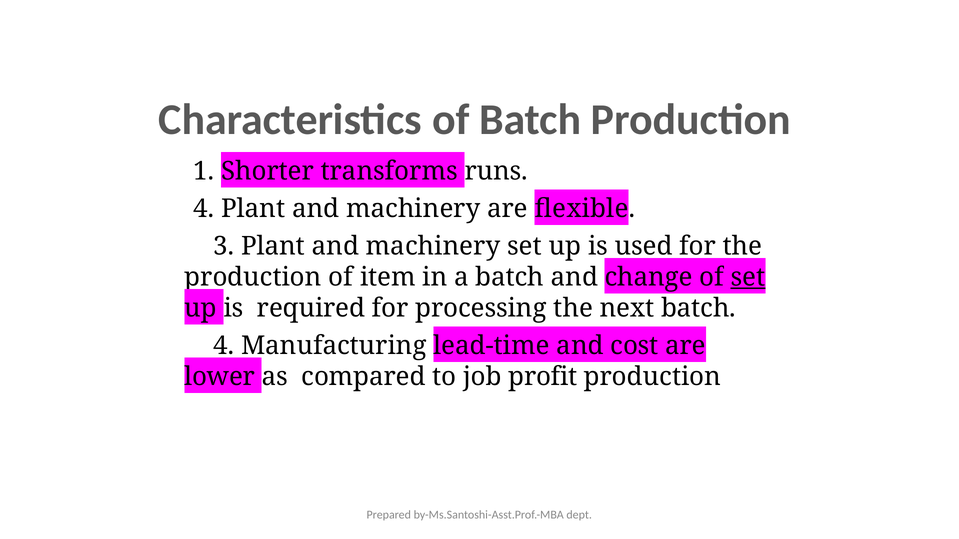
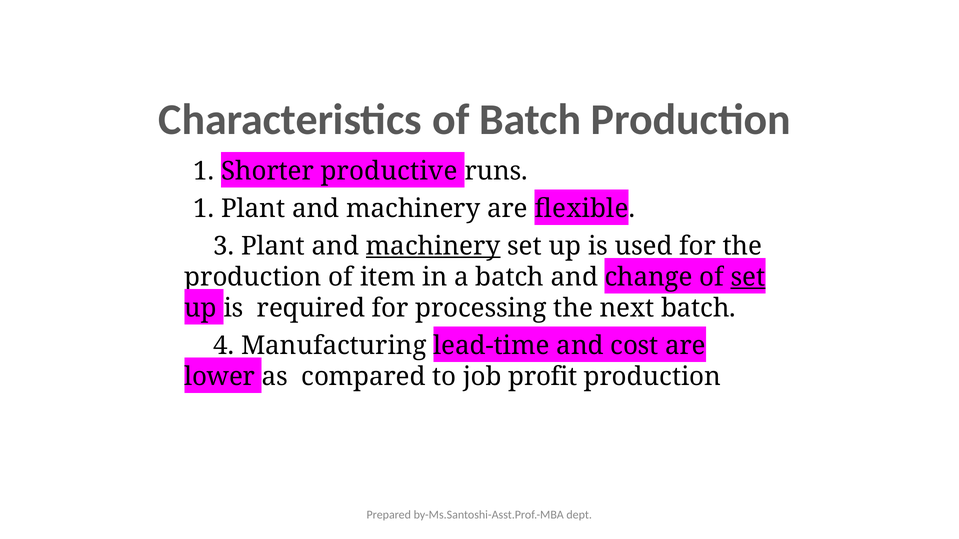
transforms: transforms -> productive (389, 172)
4: 4 -> 1 (204, 209)
machinery underline: none -> present (433, 246)
